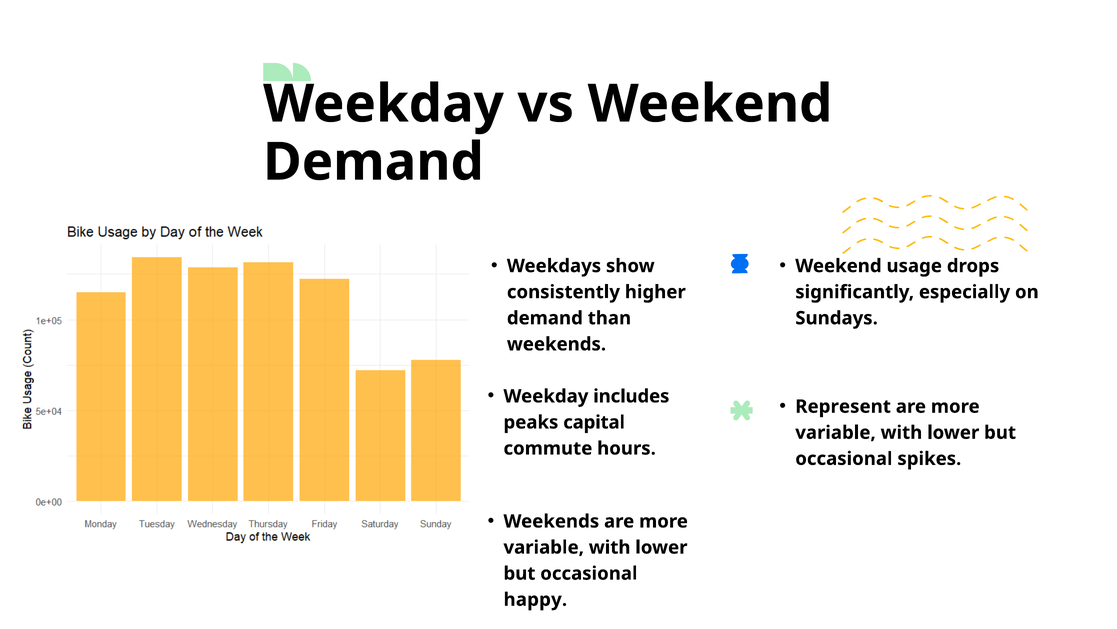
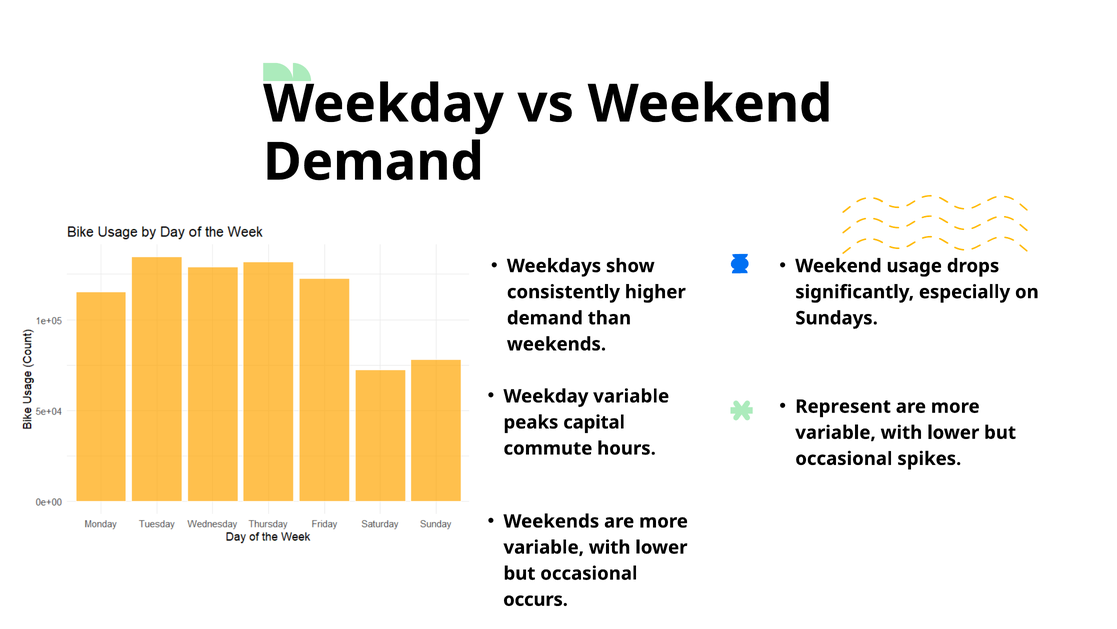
Weekday includes: includes -> variable (631, 396)
happy: happy -> occurs (536, 599)
